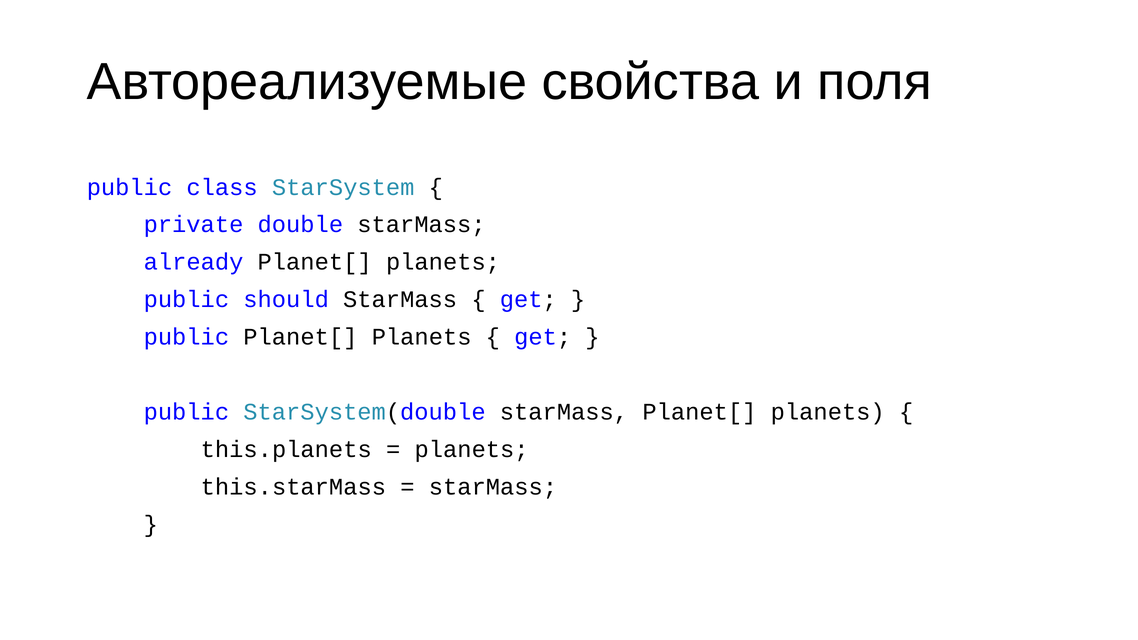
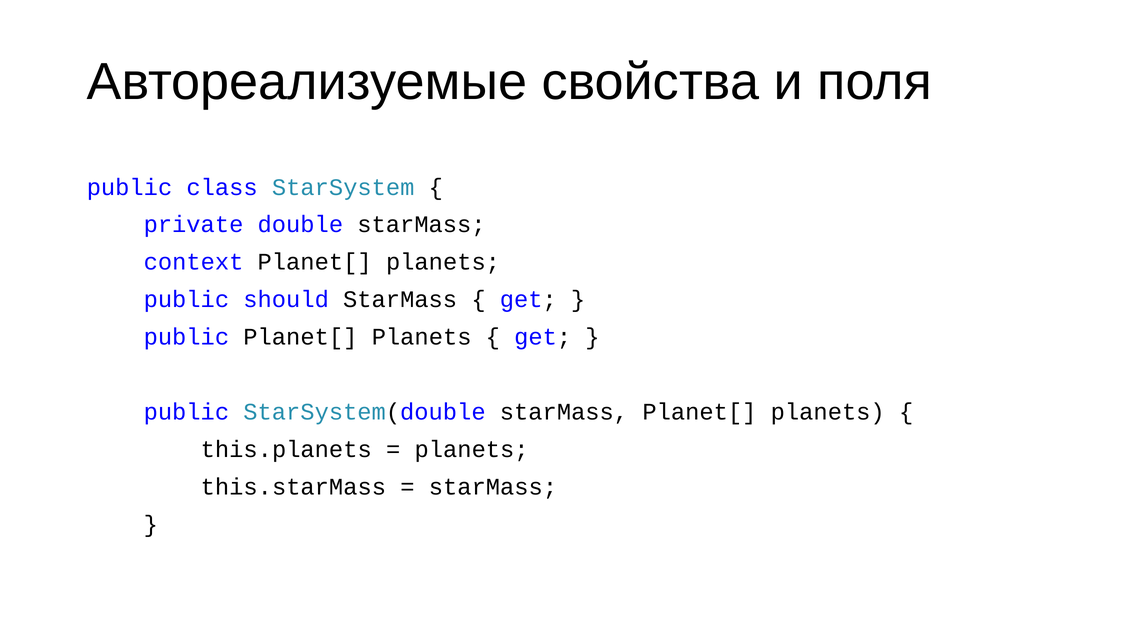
already: already -> context (194, 262)
